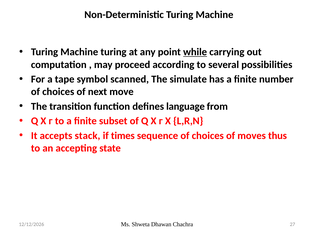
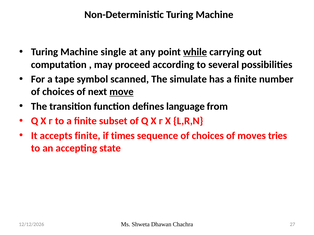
Machine turing: turing -> single (113, 52)
move underline: none -> present (122, 92)
accepts stack: stack -> finite (88, 136)
thus: thus -> tries (278, 136)
